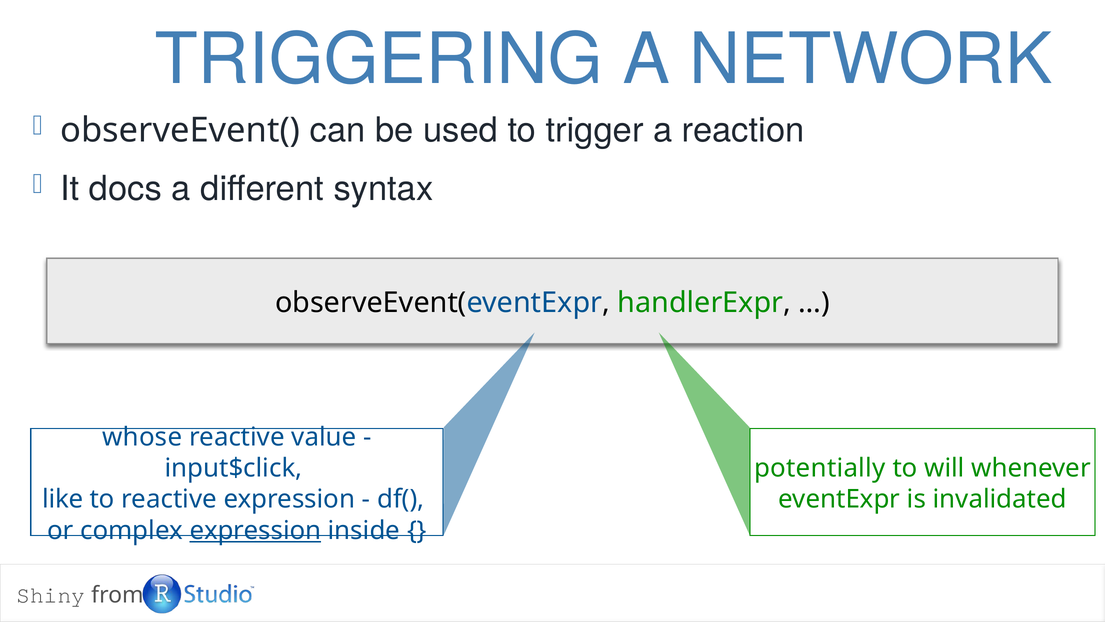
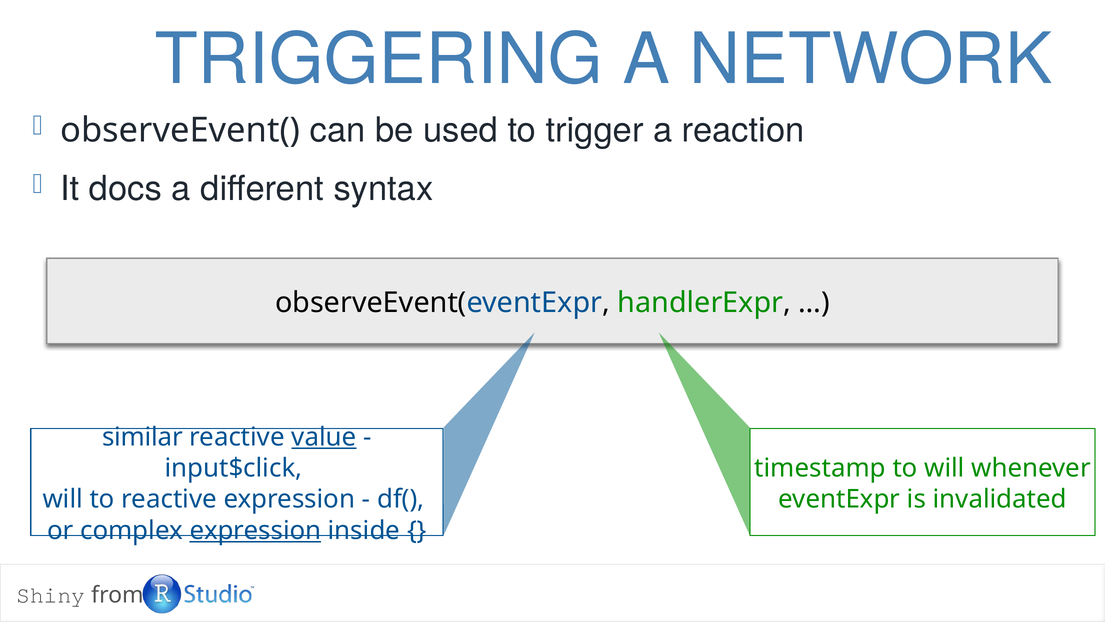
whose: whose -> similar (142, 437)
value underline: none -> present (324, 437)
potentially: potentially -> timestamp (820, 468)
like: like -> will (63, 499)
